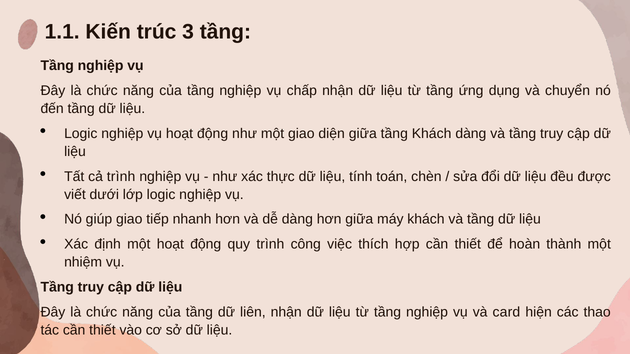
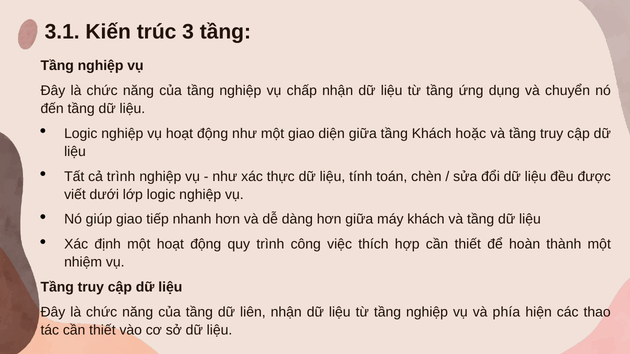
1.1: 1.1 -> 3.1 (62, 32)
Khách dàng: dàng -> hoặc (471, 134)
card: card -> phía (506, 312)
